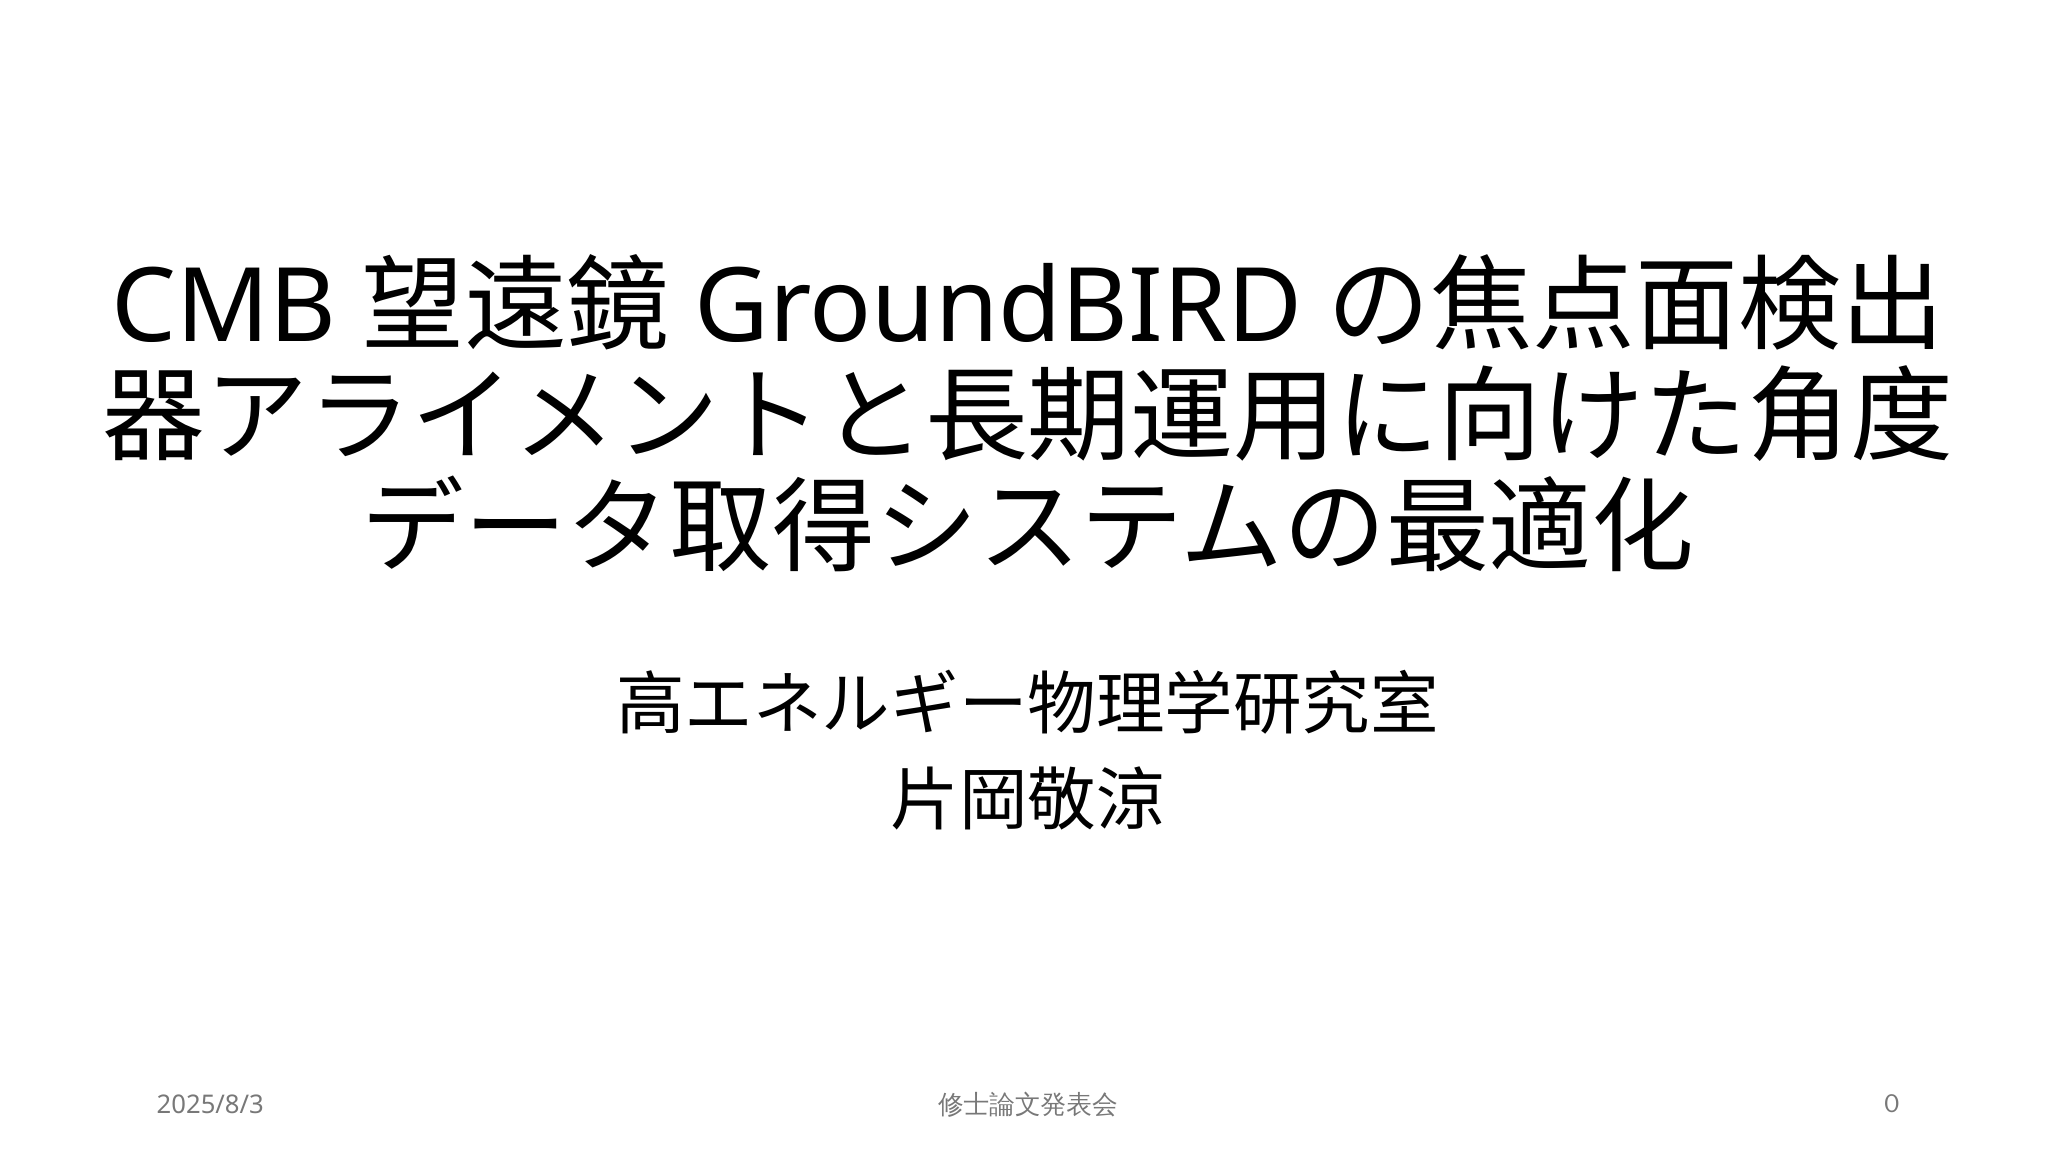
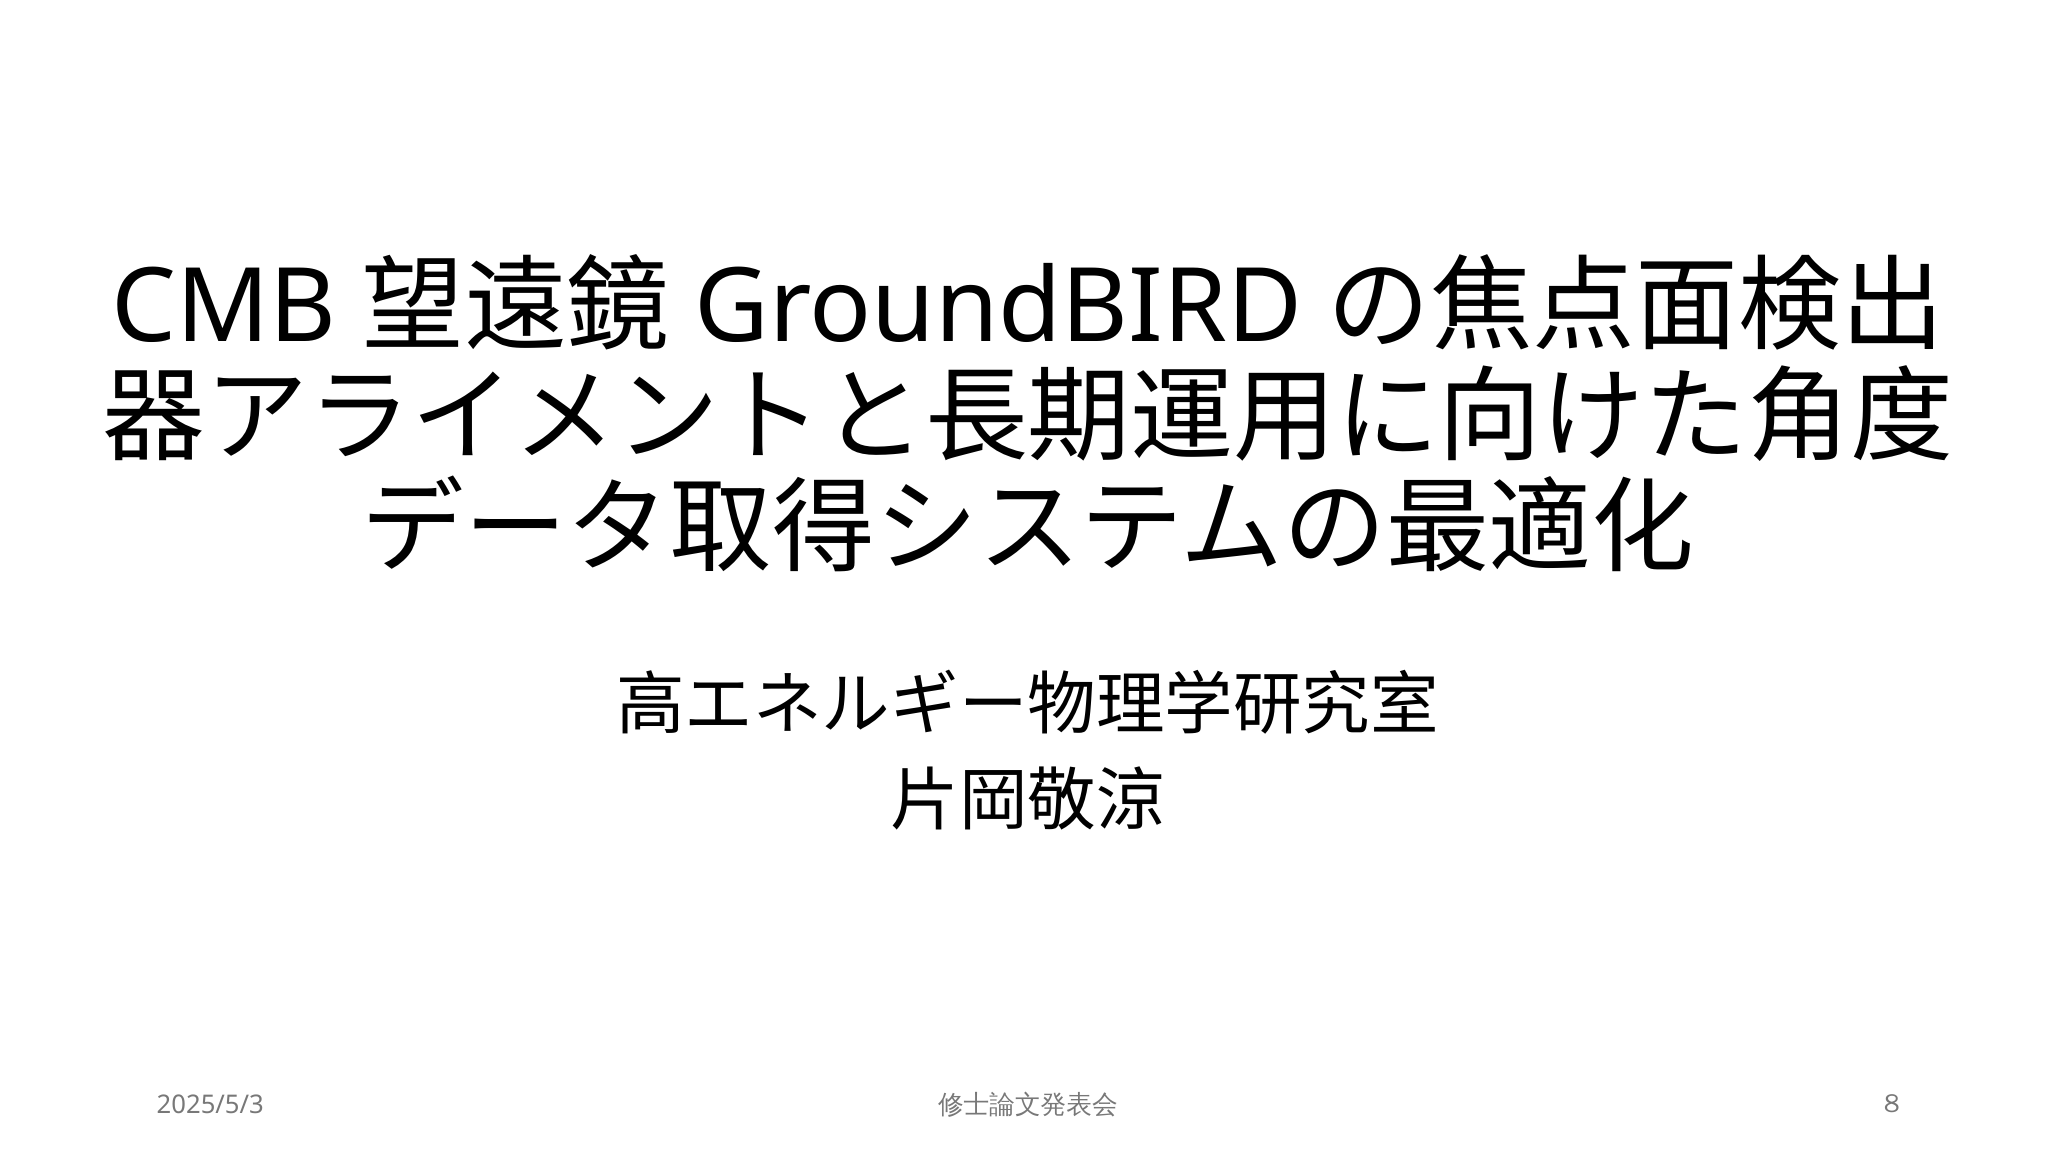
2025/8/3: 2025/8/3 -> 2025/5/3 (210, 1104)
0: 0 -> 8 (1892, 1104)
